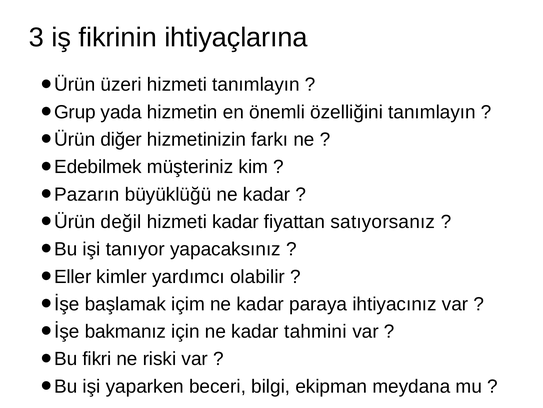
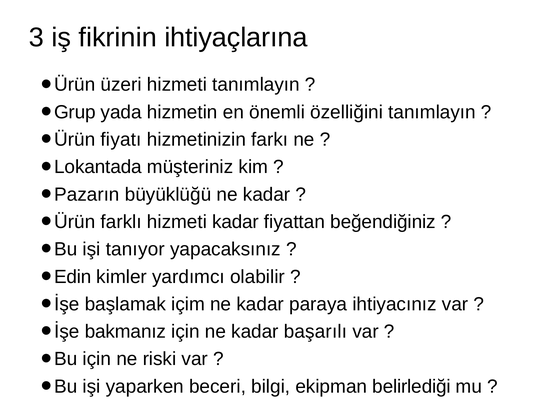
diğer: diğer -> fiyatı (121, 139)
Edebilmek: Edebilmek -> Lokantada (98, 167)
değil: değil -> farklı (121, 221)
satıyorsanız: satıyorsanız -> beğendiğiniz (383, 221)
Eller: Eller -> Edin (73, 276)
tahmini: tahmini -> başarılı (315, 331)
Bu fikri: fikri -> için (97, 358)
meydana: meydana -> belirlediği (411, 386)
